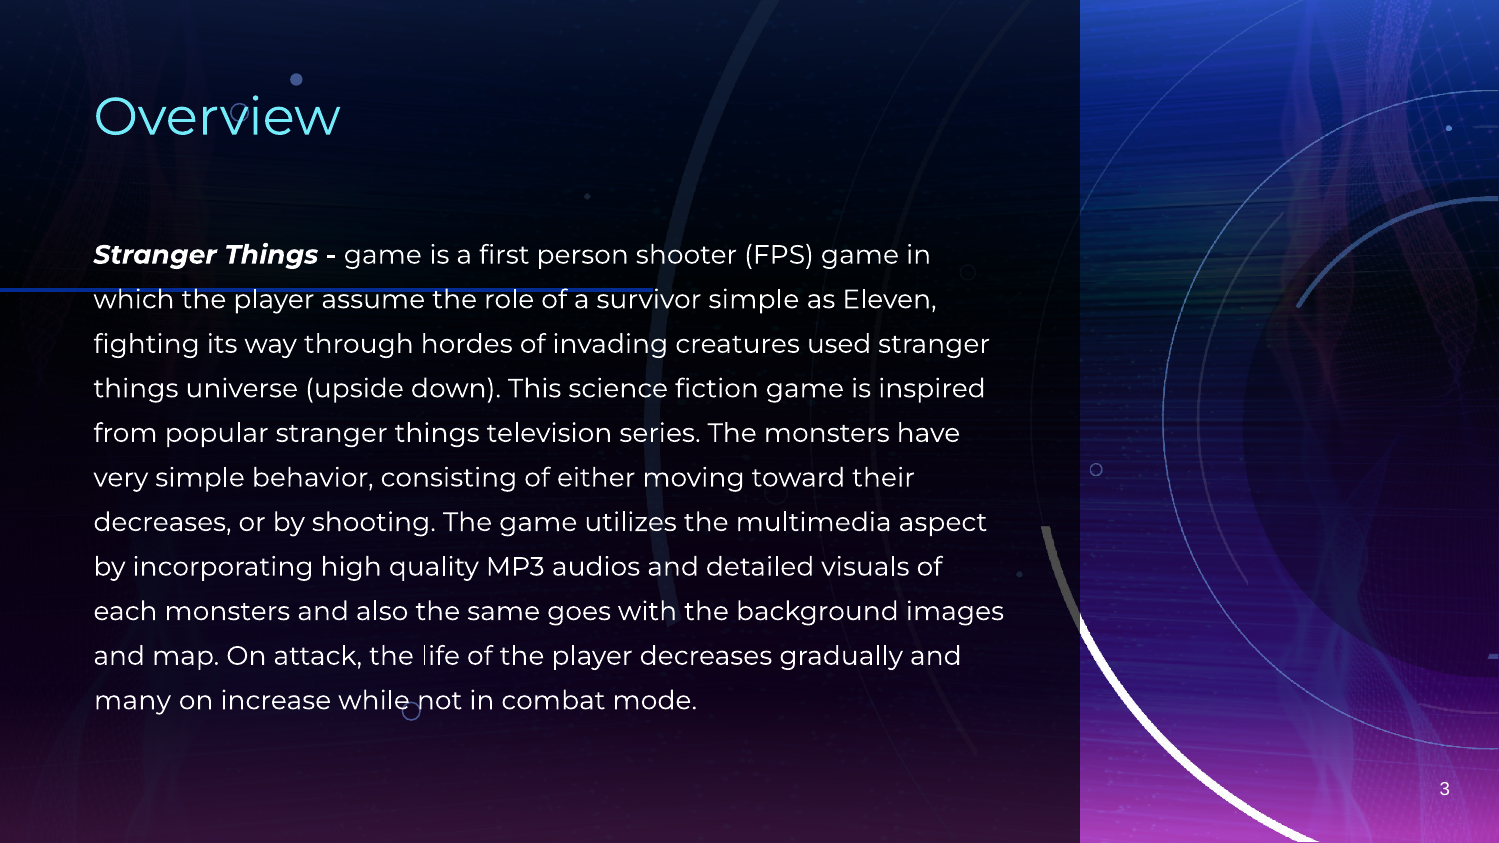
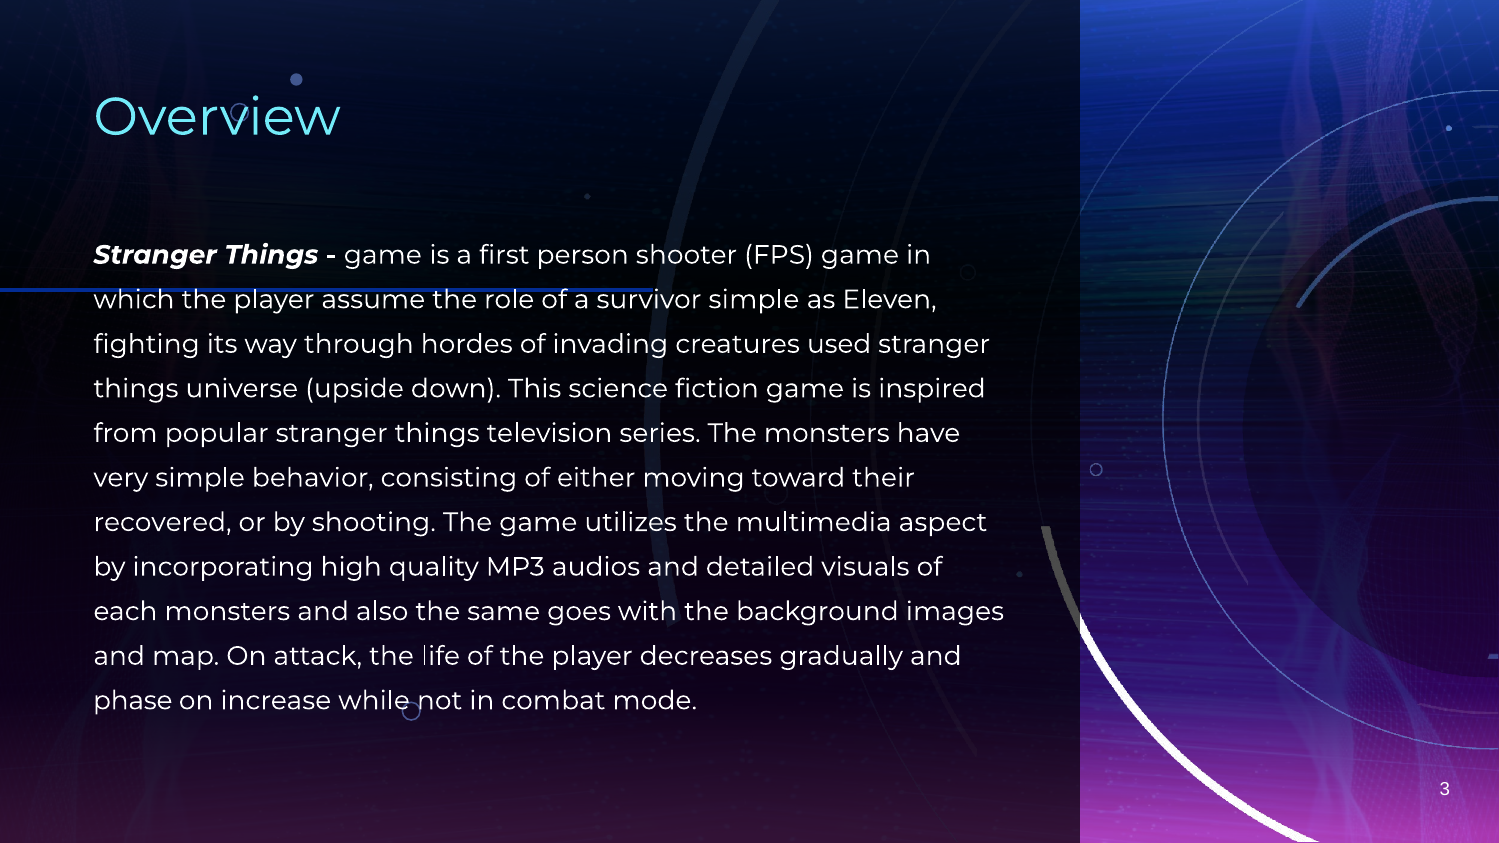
decreases: decreases -> recovered (163, 522)
many: many -> phase (133, 701)
